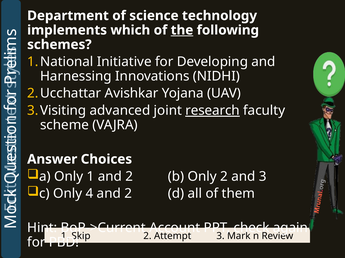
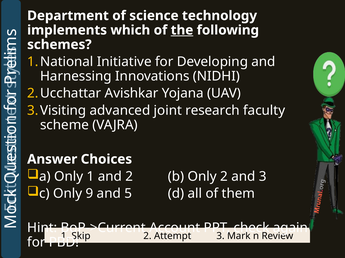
research underline: present -> none (213, 111)
4: 4 -> 9 (89, 194)
2: 2 -> 5 (128, 194)
